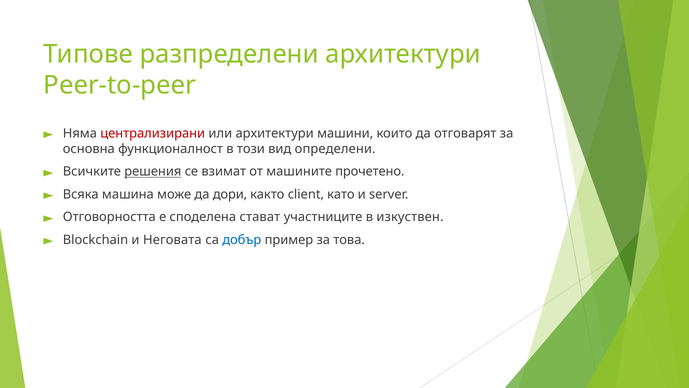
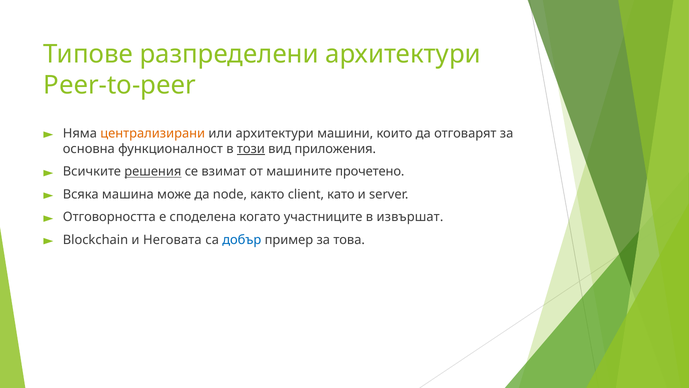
централизирани colour: red -> orange (153, 133)
този underline: none -> present (251, 149)
определени: определени -> приложения (335, 149)
дори: дори -> node (230, 194)
стават: стават -> когато (260, 217)
изкуствен: изкуствен -> извършат (410, 217)
